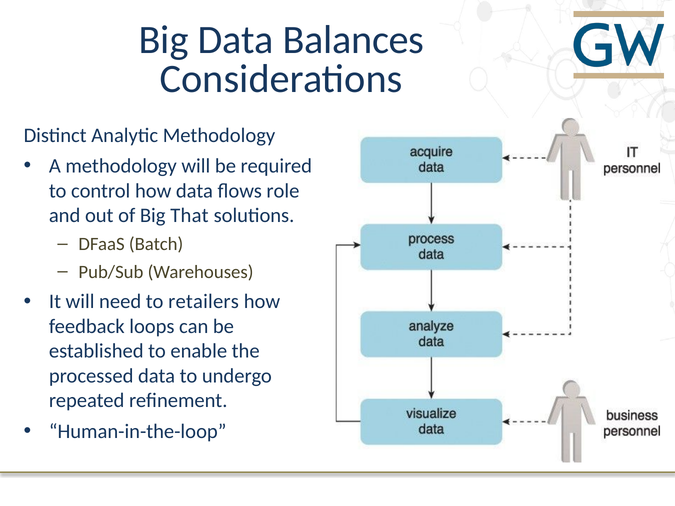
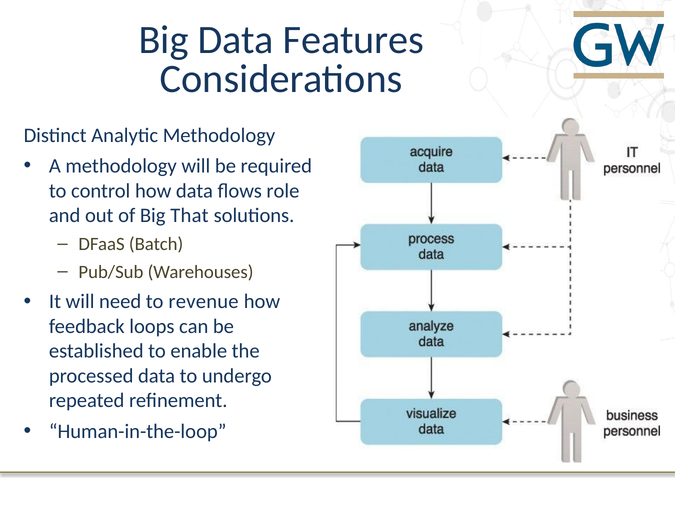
Balances: Balances -> Features (353, 40)
retailers: retailers -> revenue (204, 302)
